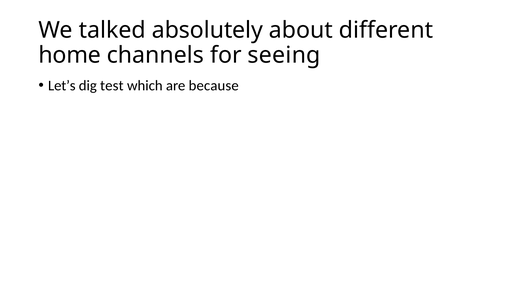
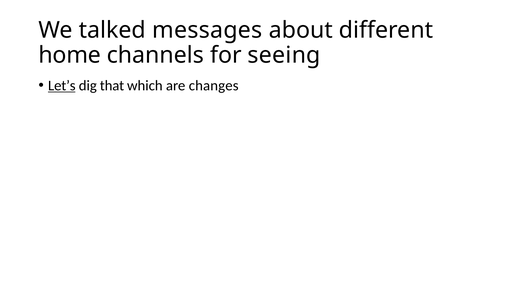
absolutely: absolutely -> messages (207, 30)
Let’s underline: none -> present (62, 86)
test: test -> that (112, 86)
because: because -> changes (214, 86)
